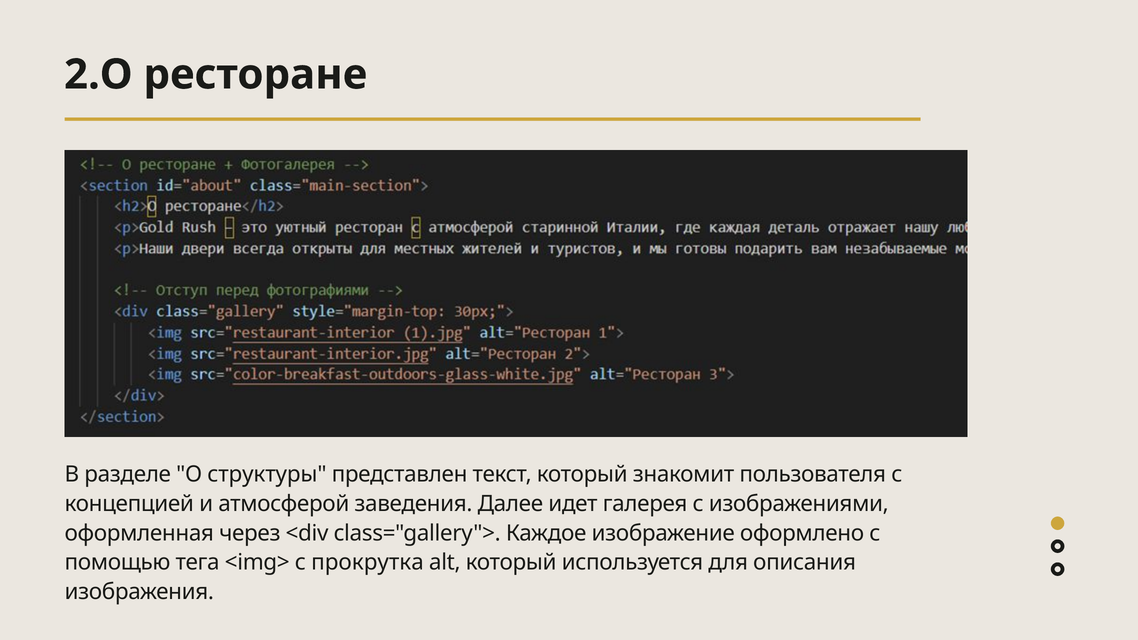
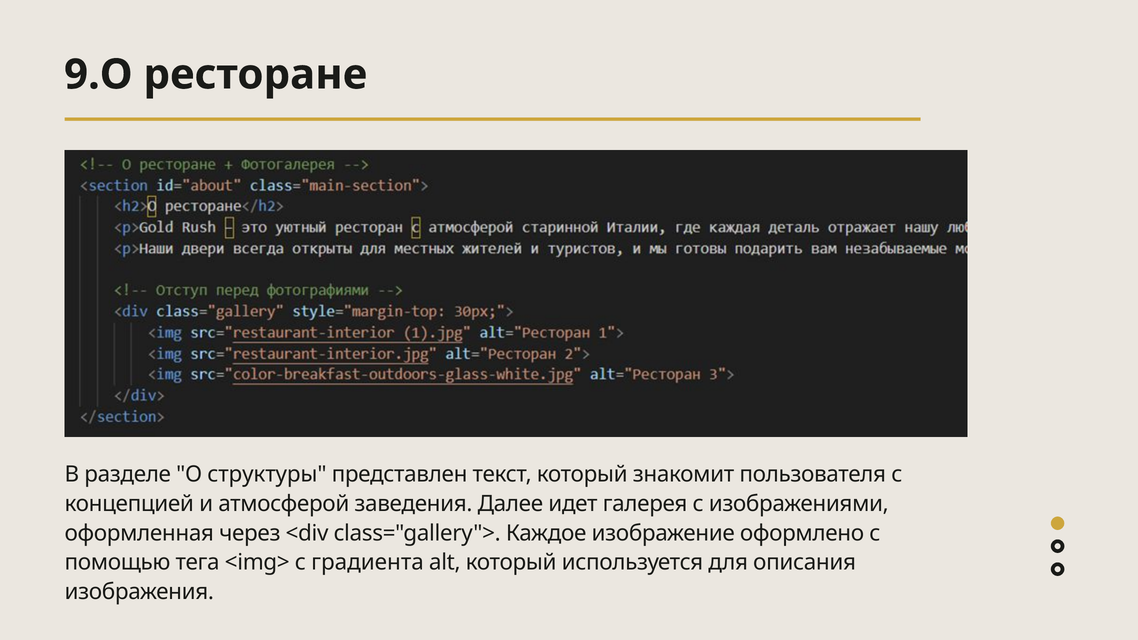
2.О: 2.О -> 9.О (98, 75)
прокрутка: прокрутка -> градиента (368, 562)
